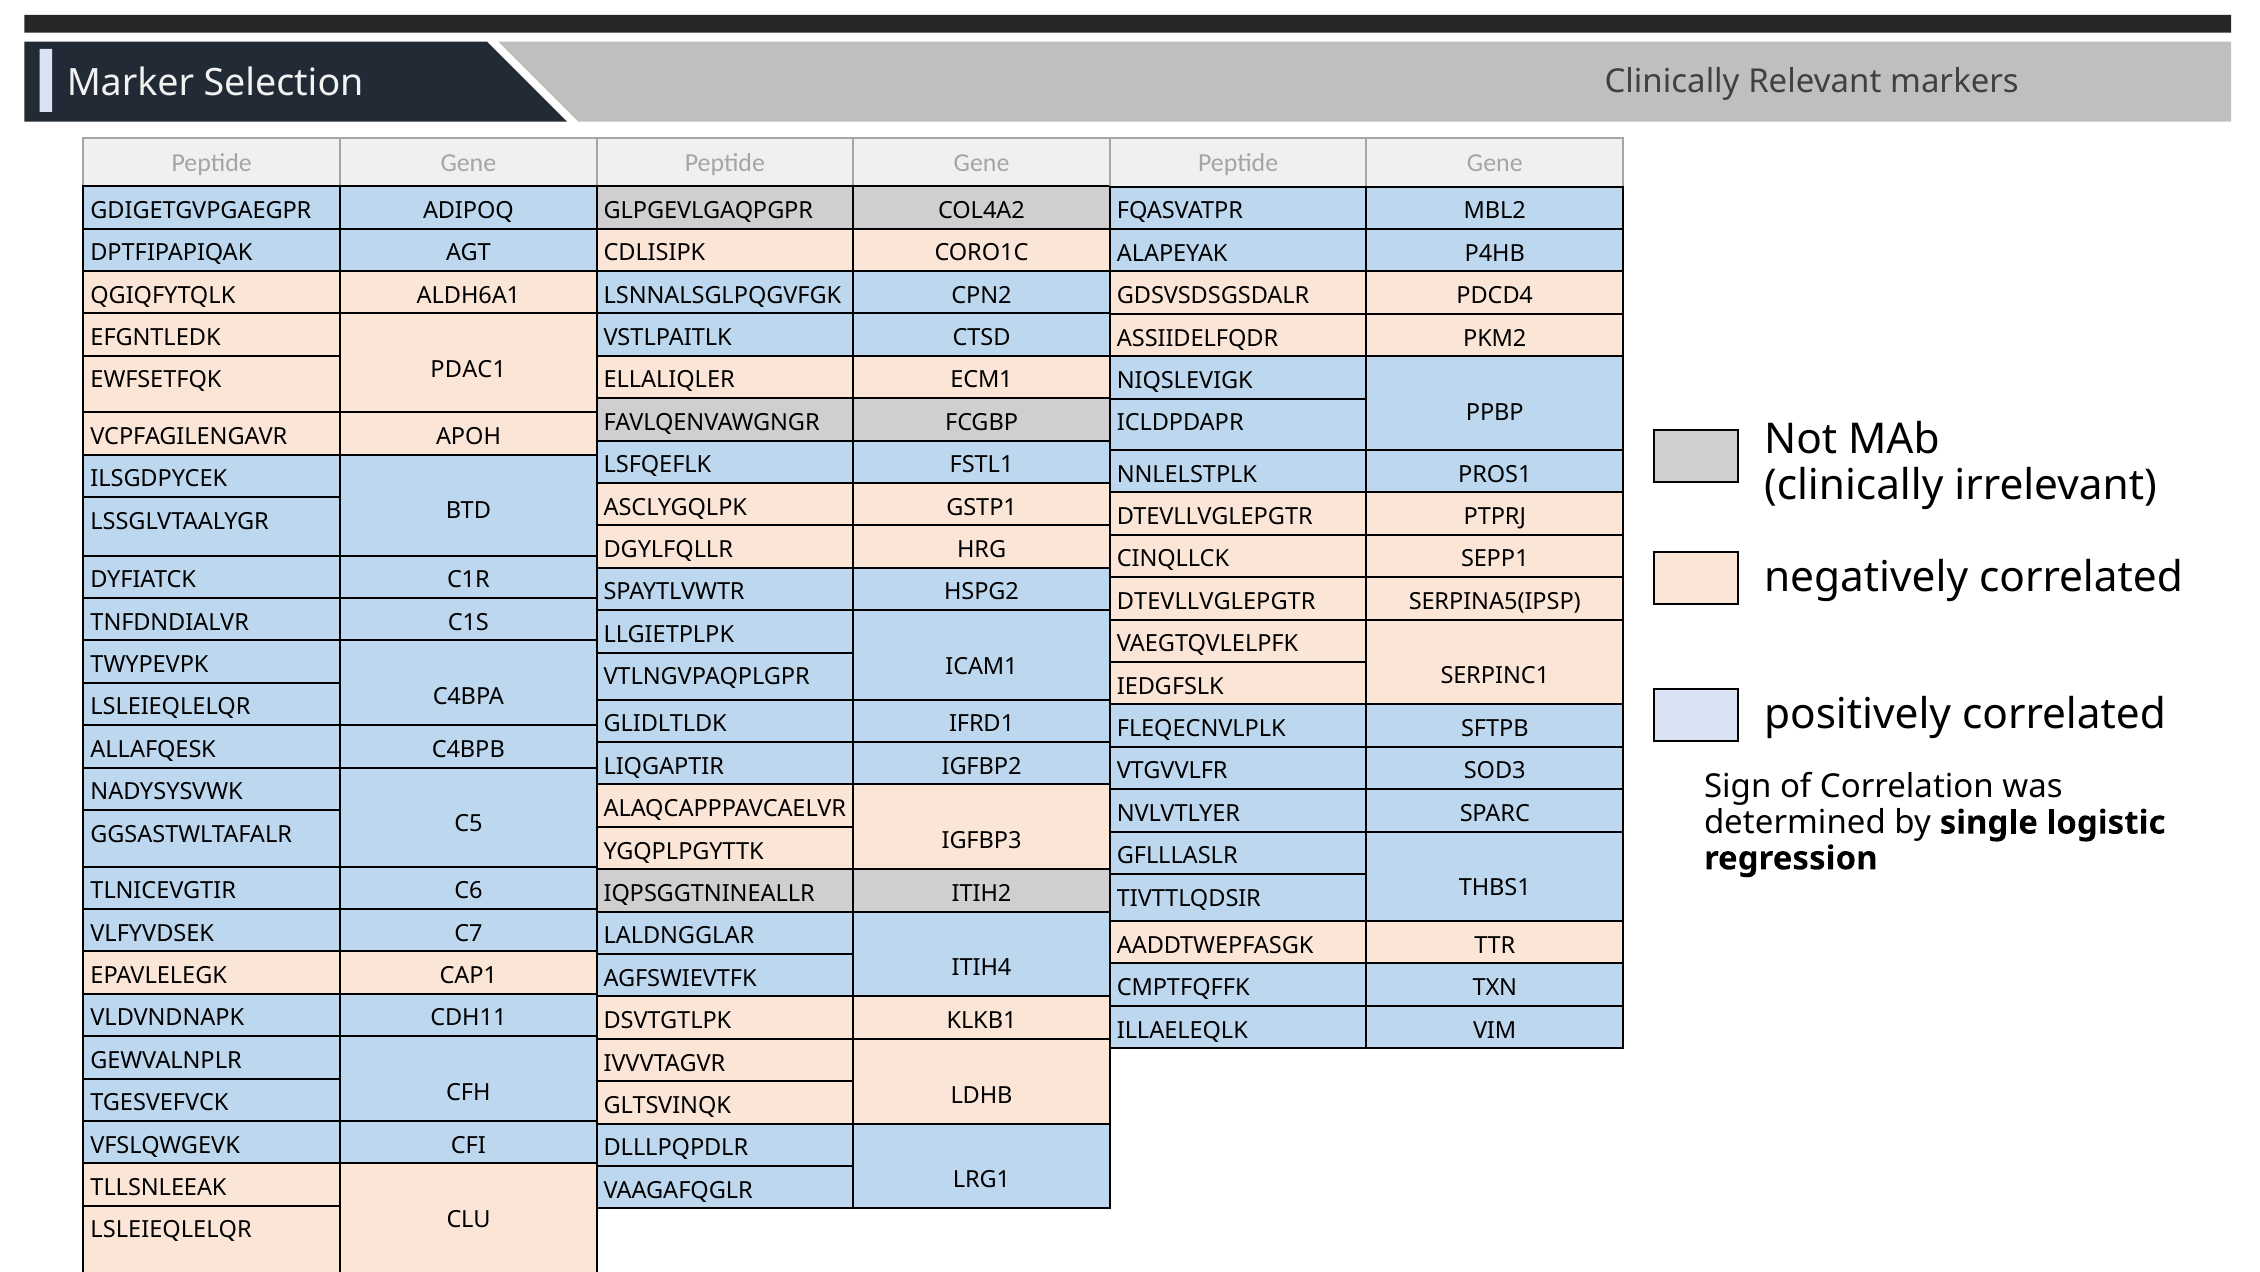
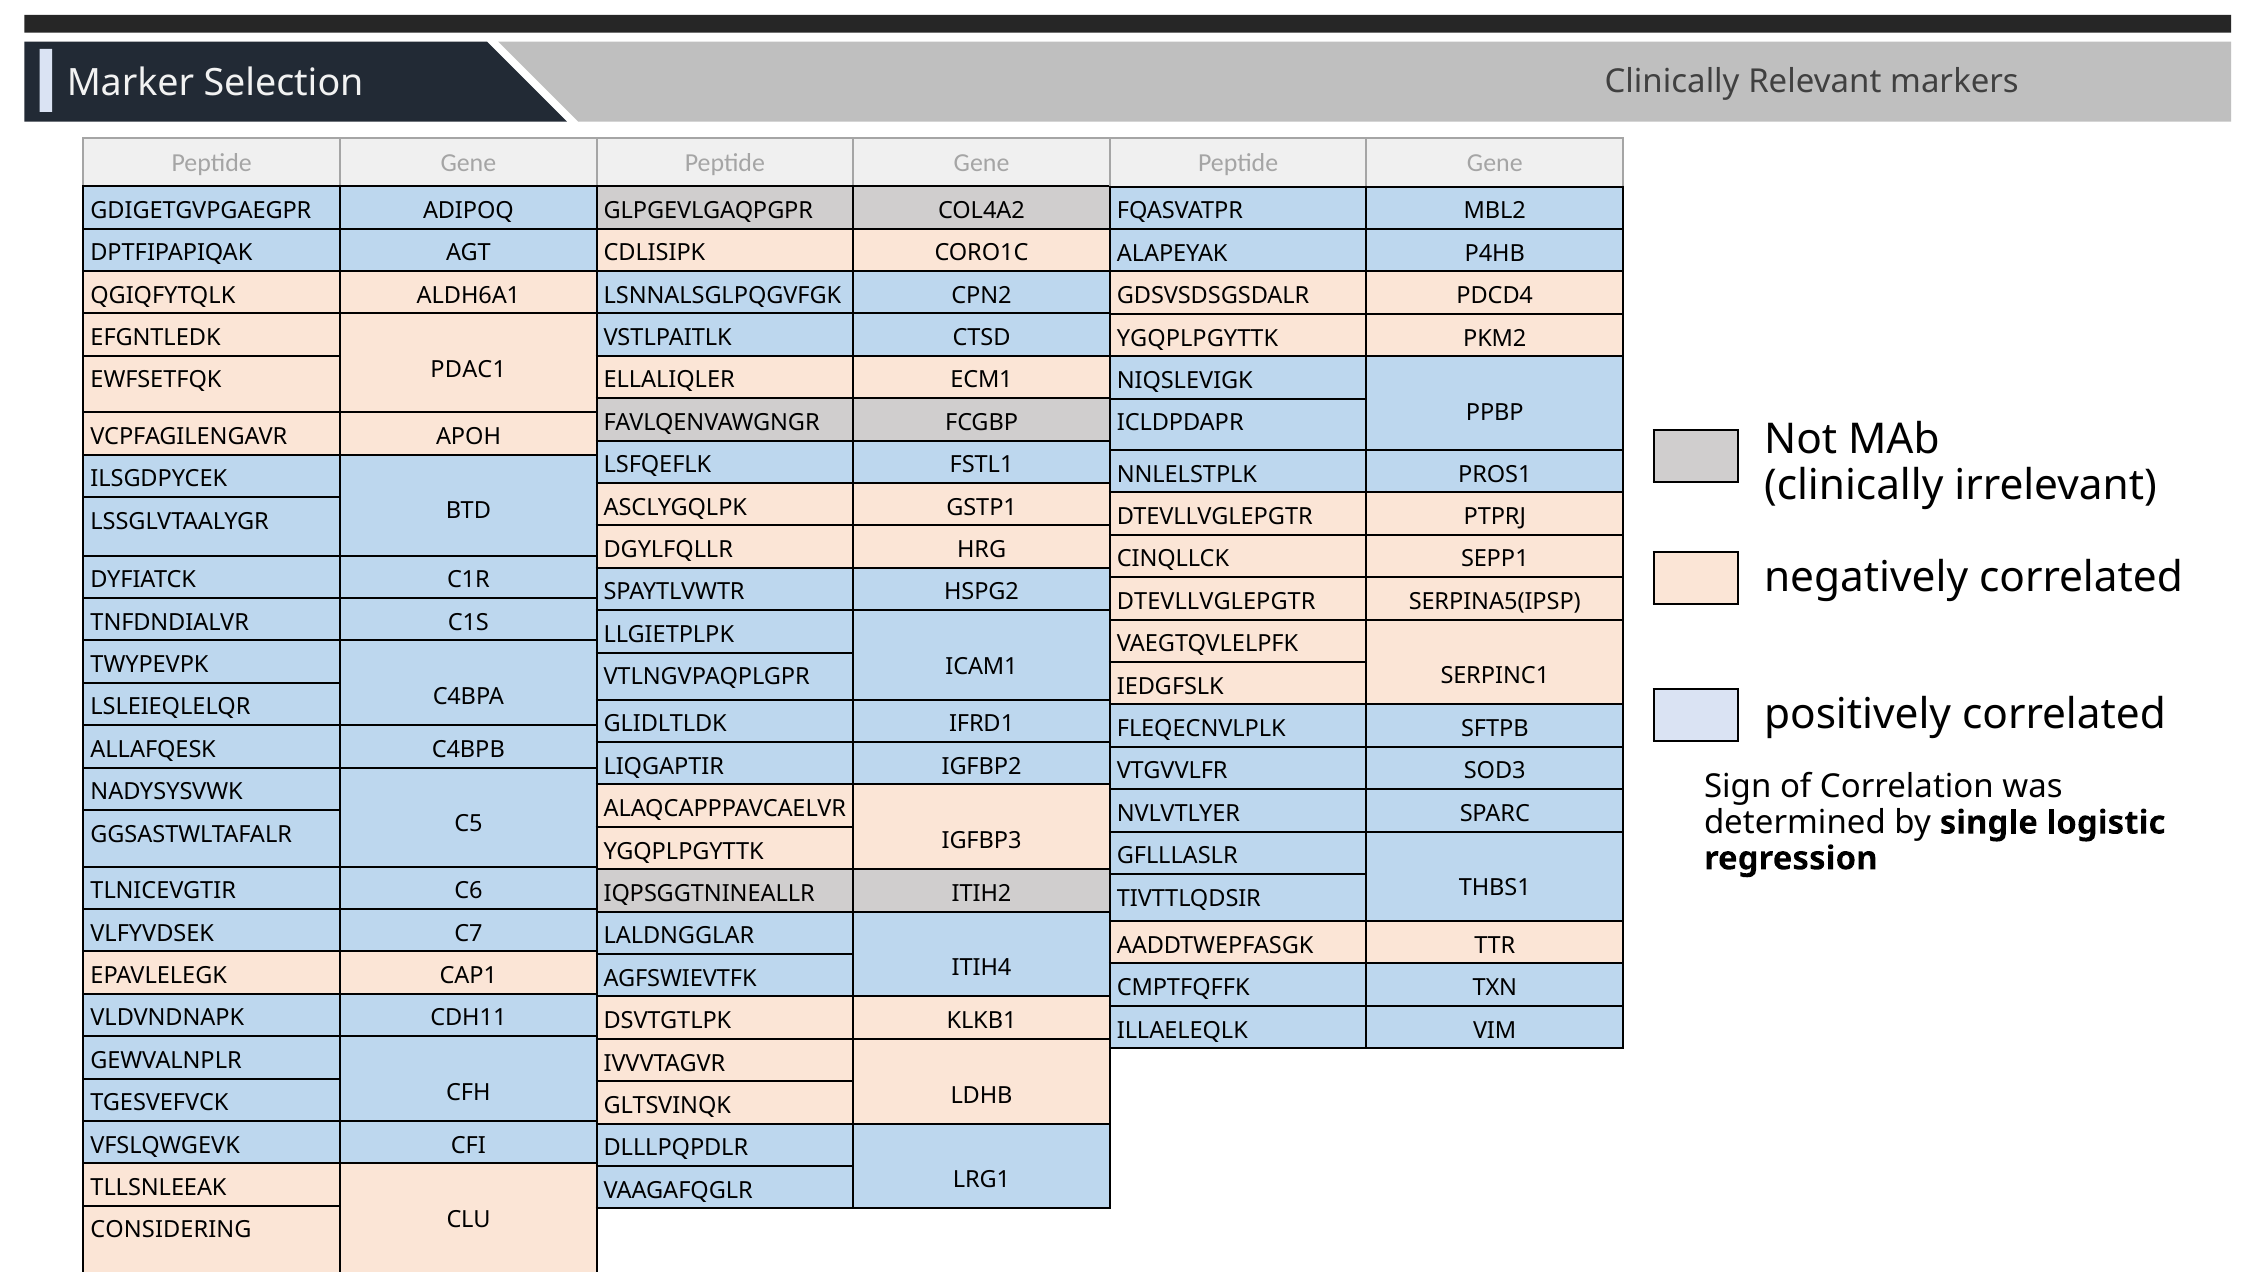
ASSIIDELFQDR: ASSIIDELFQDR -> YGQPLPGYTTK (1198, 338)
LSLEIEQLELQR: LSLEIEQLELQR -> CONSIDERING (171, 1229)
